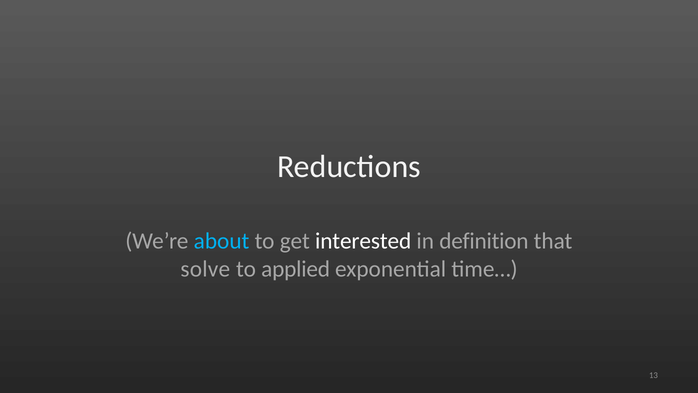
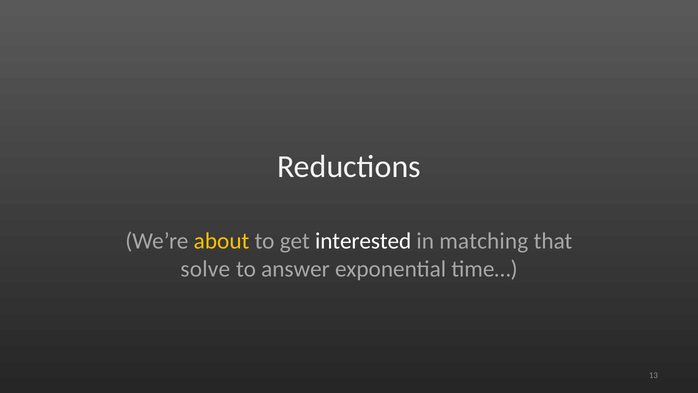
about colour: light blue -> yellow (222, 241)
definition: definition -> matching (484, 241)
applied: applied -> answer (295, 269)
